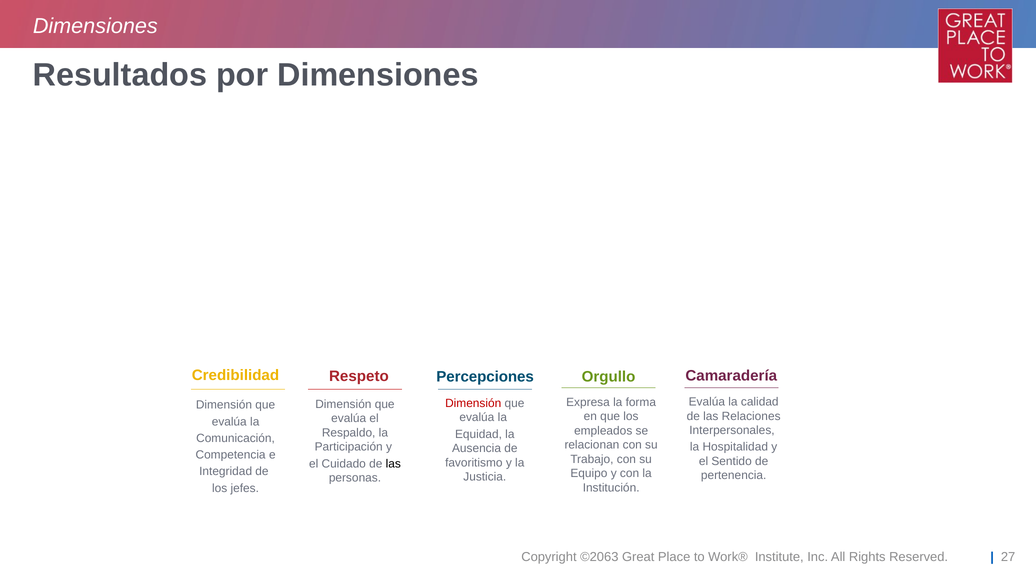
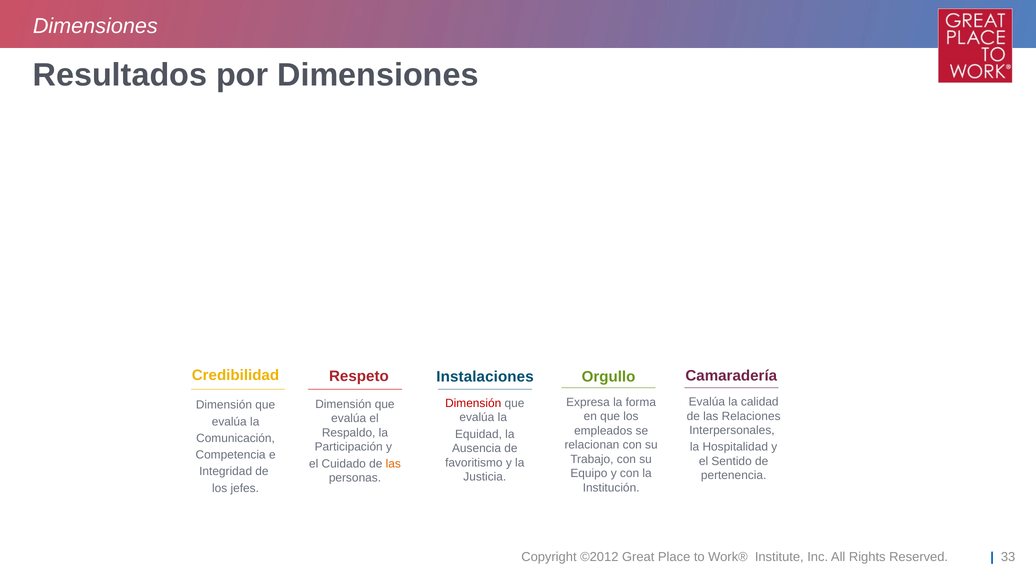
Percepciones: Percepciones -> Instalaciones (485, 377)
las colour: black -> orange (393, 463)
©2063: ©2063 -> ©2012 (599, 557)
27: 27 -> 33 (1008, 557)
